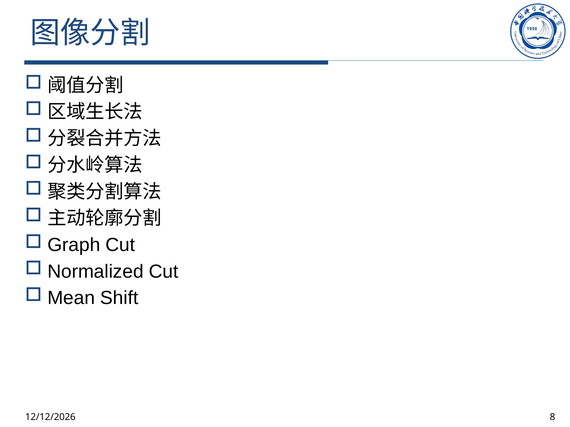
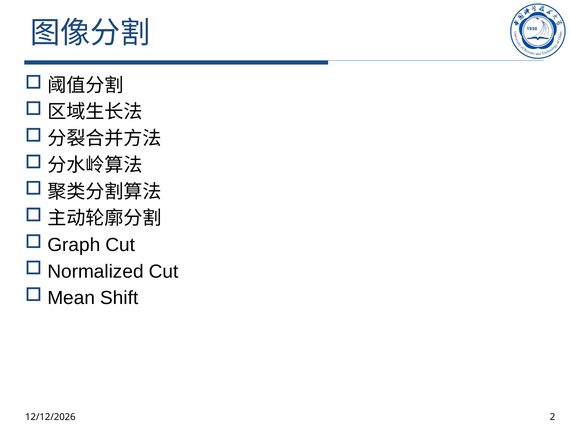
8: 8 -> 2 (553, 417)
